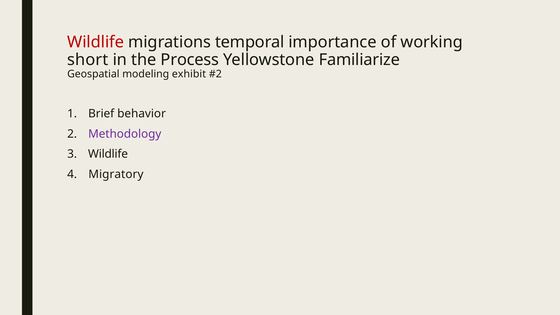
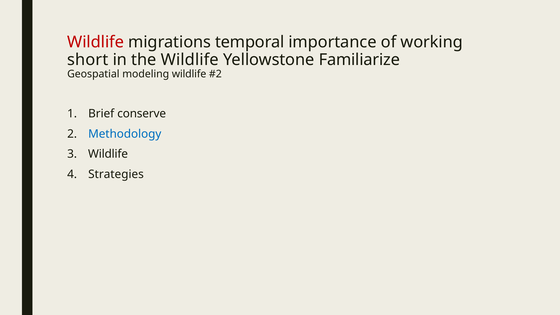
the Process: Process -> Wildlife (190, 60)
modeling exhibit: exhibit -> wildlife (189, 74)
behavior: behavior -> conserve (142, 114)
Methodology colour: purple -> blue (125, 134)
Migratory: Migratory -> Strategies (116, 174)
